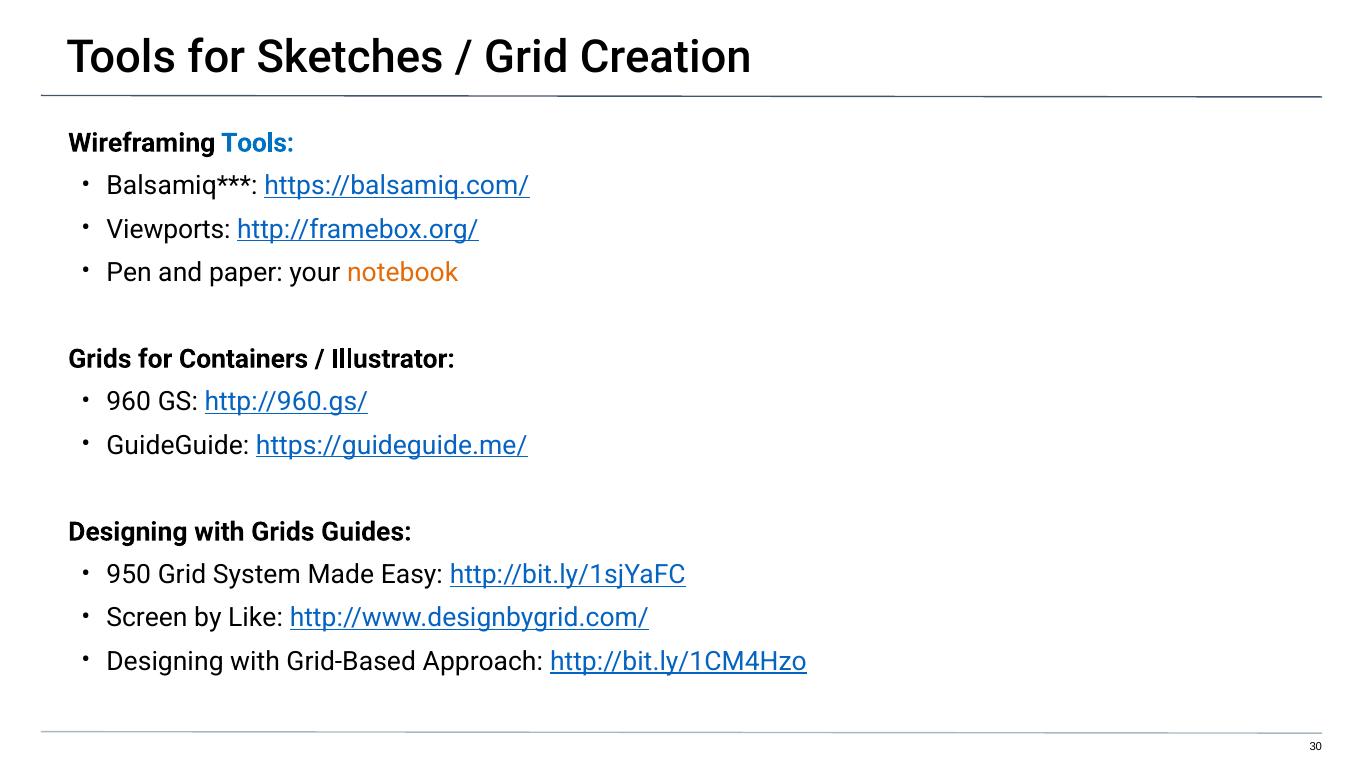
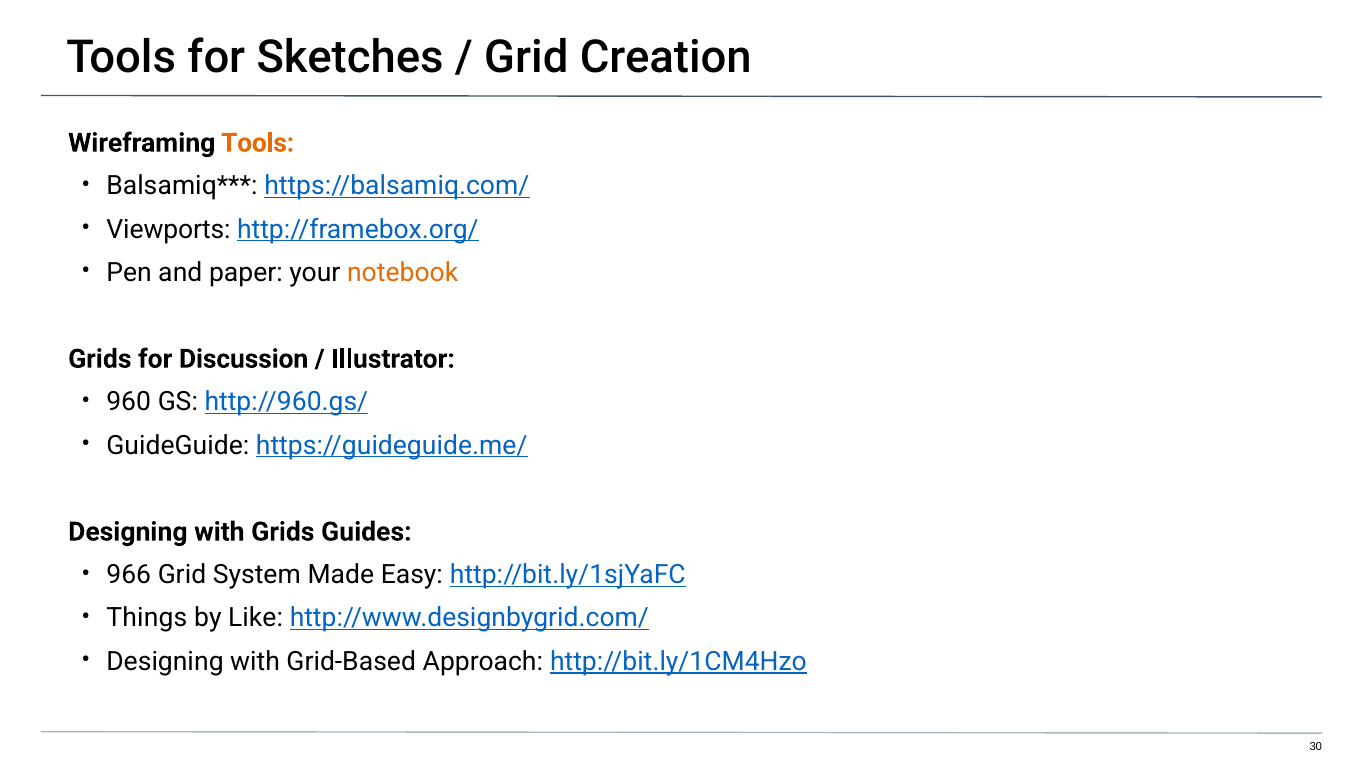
Tools colour: blue -> orange (258, 143)
Containers: Containers -> Discussion (244, 359)
950: 950 -> 966 (129, 575)
Screen: Screen -> Things (147, 618)
